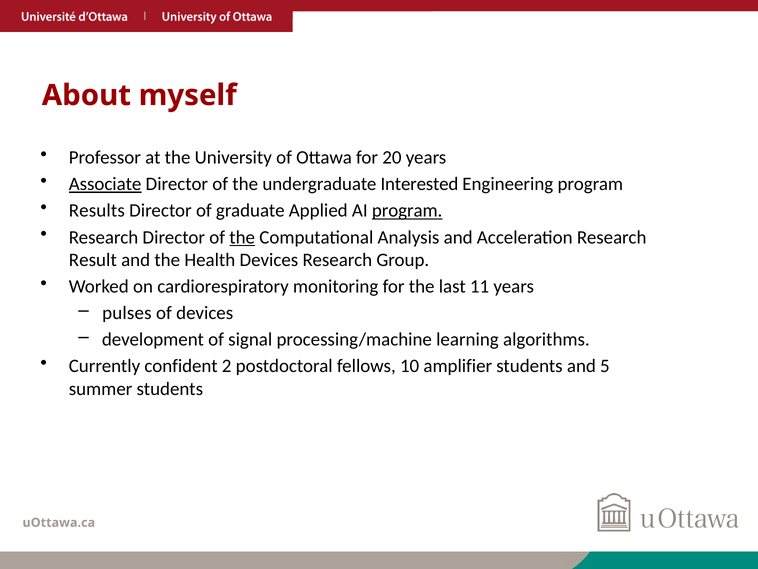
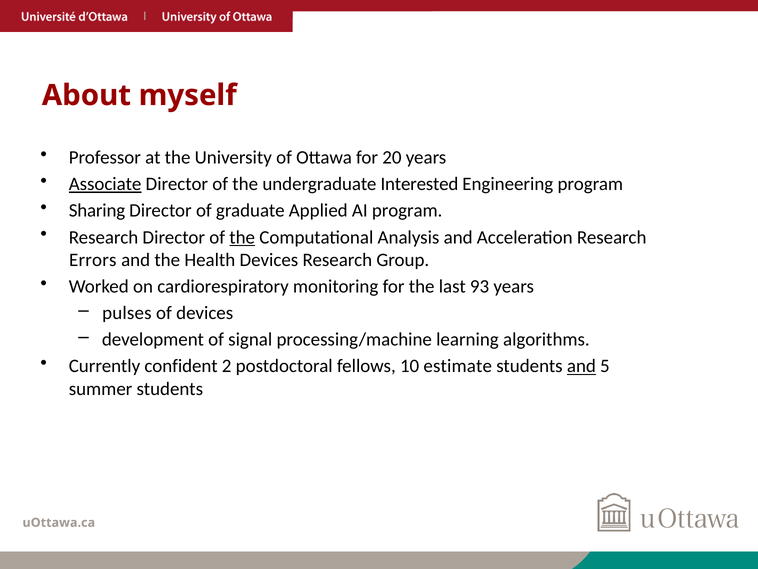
Results: Results -> Sharing (97, 211)
program underline: present -> none (407, 211)
Result: Result -> Errors (93, 260)
11: 11 -> 93 (480, 286)
amplifier: amplifier -> estimate (458, 366)
and underline: none -> present (581, 366)
